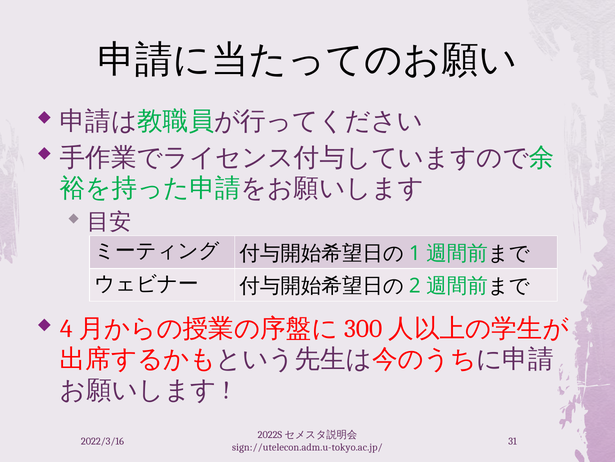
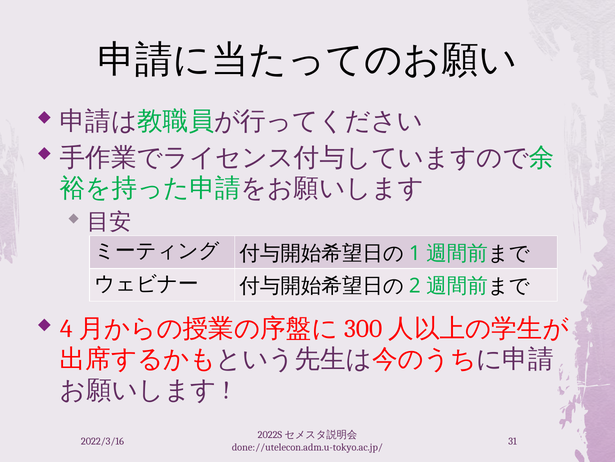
sign://utelecon.adm.u-tokyo.ac.jp/: sign://utelecon.adm.u-tokyo.ac.jp/ -> done://utelecon.adm.u-tokyo.ac.jp/ (307, 447)
